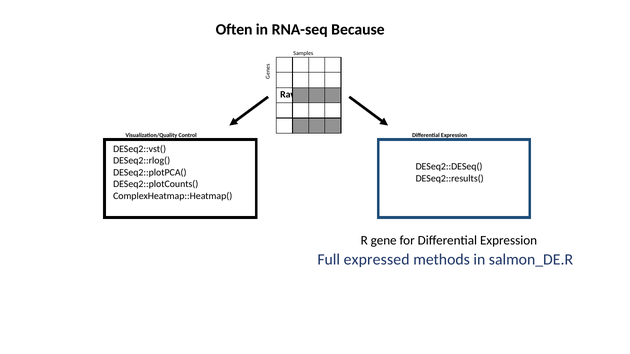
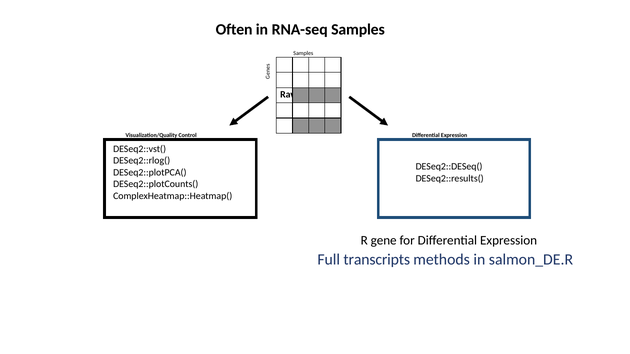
RNA-seq Because: Because -> Samples (358, 29)
expressed: expressed -> transcripts (377, 260)
